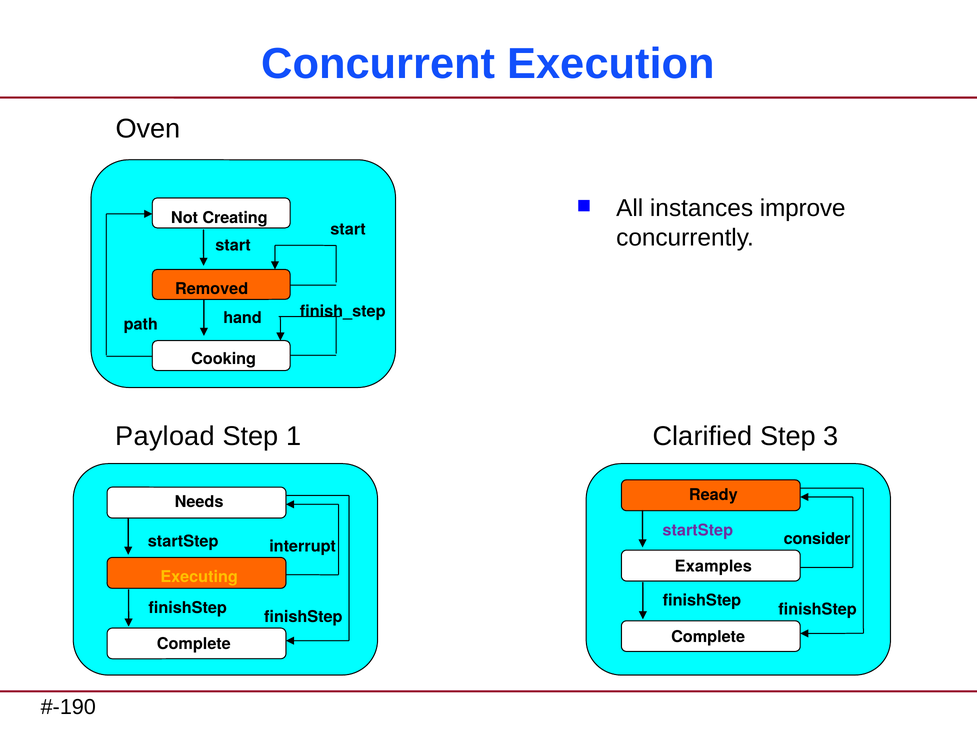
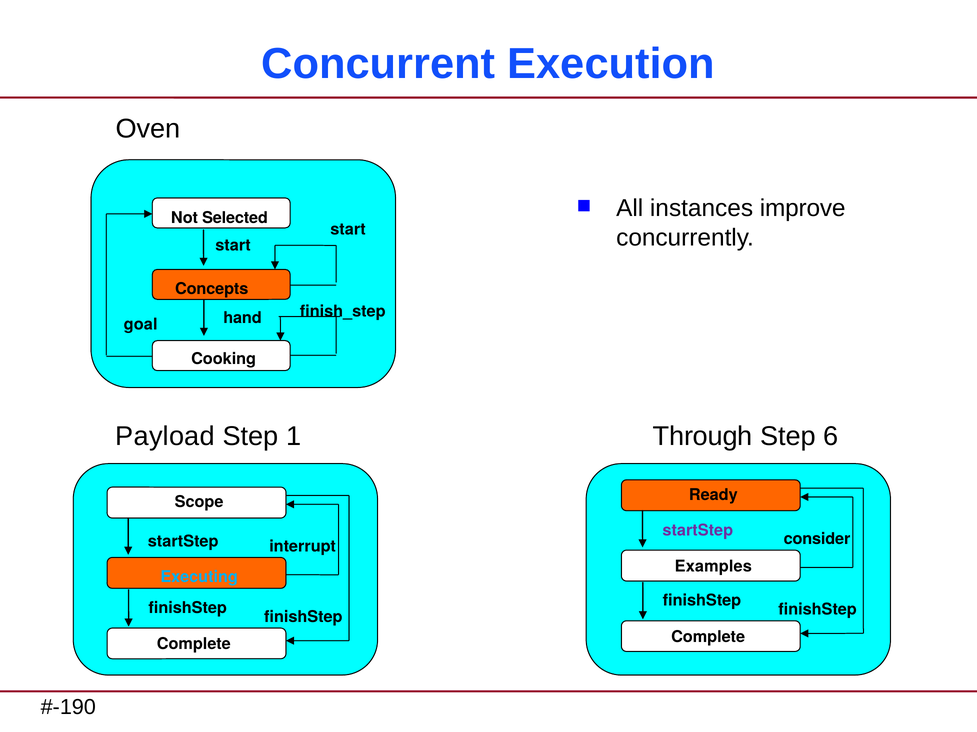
Creating: Creating -> Selected (235, 218)
Removed: Removed -> Concepts (212, 289)
path: path -> goal (141, 325)
Clarified: Clarified -> Through (703, 437)
3: 3 -> 6 (831, 437)
Needs: Needs -> Scope (199, 503)
Executing colour: yellow -> light blue (199, 577)
